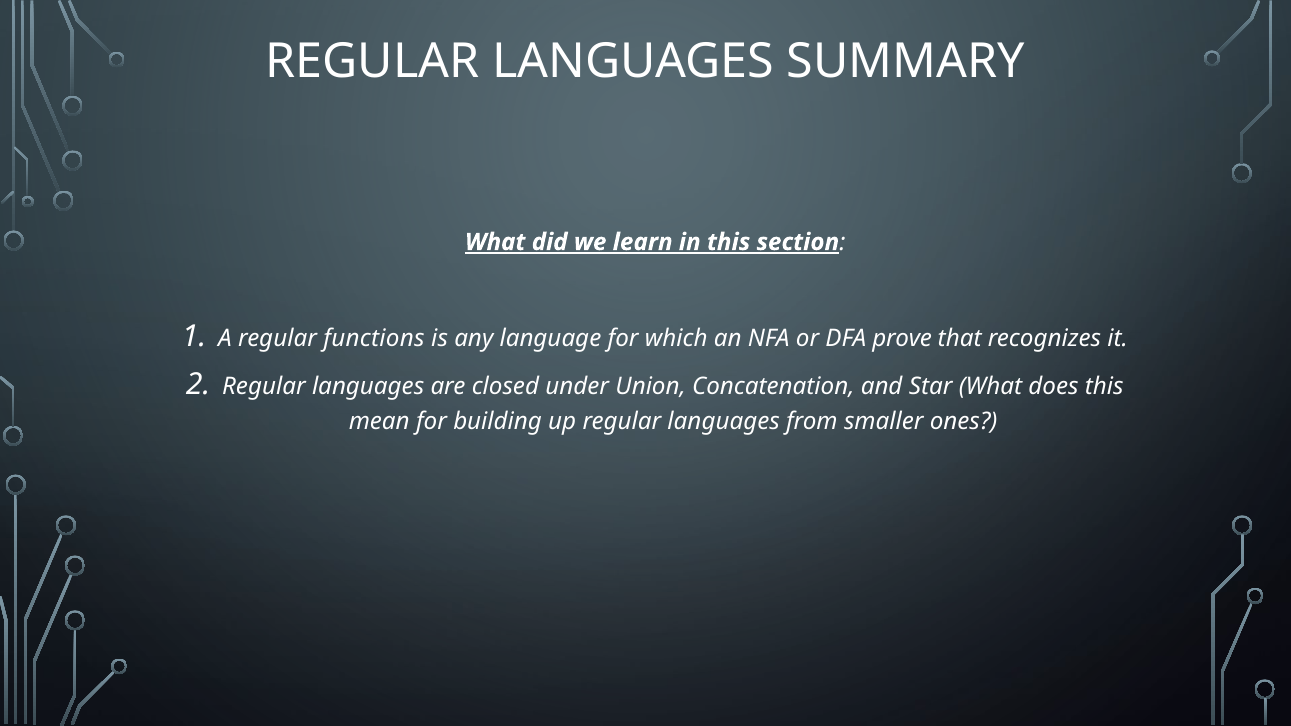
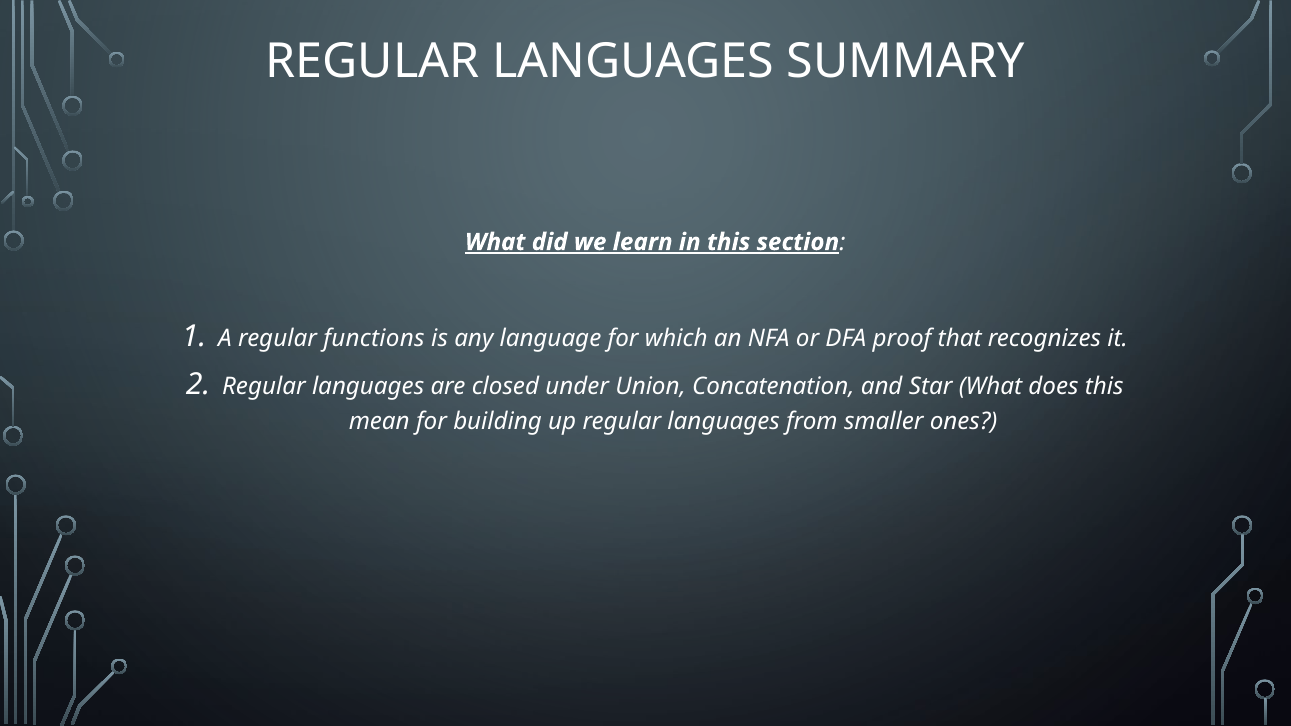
prove: prove -> proof (902, 339)
